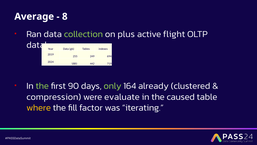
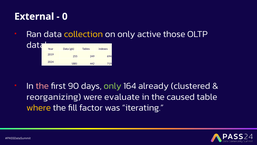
Average: Average -> External (34, 16)
8: 8 -> 0 (65, 16)
collection colour: light green -> yellow (83, 34)
on plus: plus -> only (126, 34)
flight: flight -> those (174, 34)
the colour: light green -> pink (42, 86)
compression: compression -> reorganizing (54, 97)
